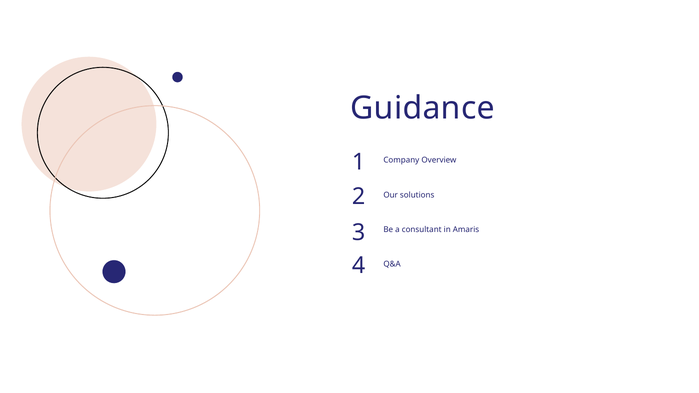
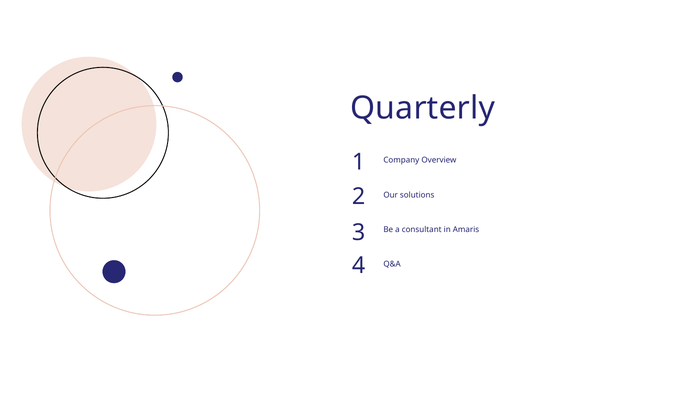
Guidance: Guidance -> Quarterly (423, 108)
